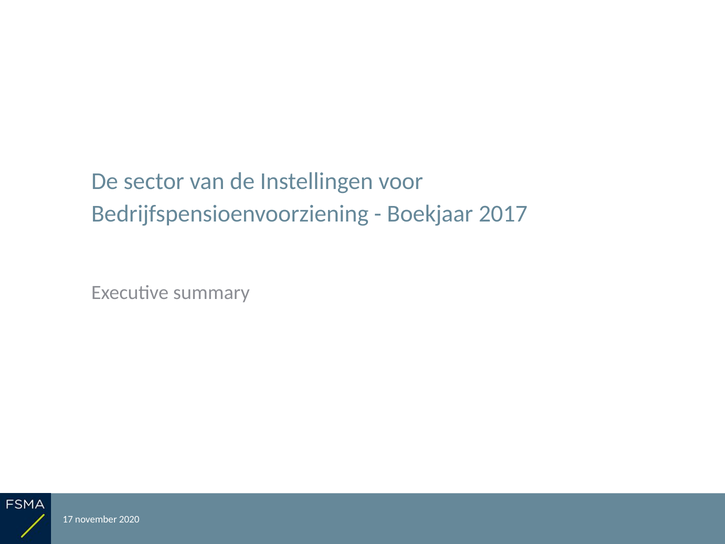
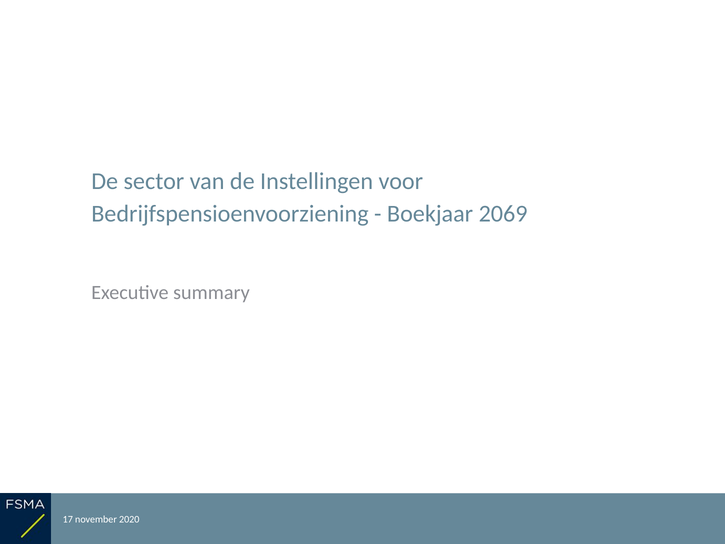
2017: 2017 -> 2069 (503, 213)
